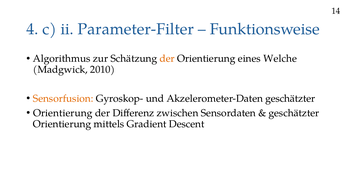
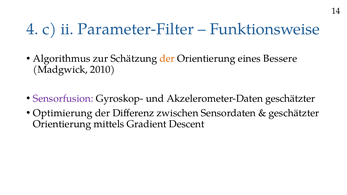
Welche: Welche -> Bessere (280, 59)
Sensorfusion colour: orange -> purple (63, 99)
Orientierung: Orientierung -> Optimierung (63, 113)
